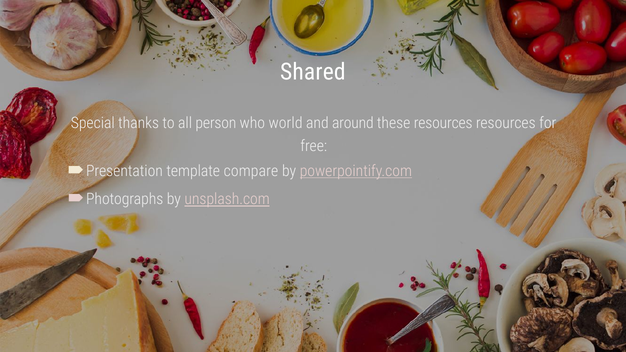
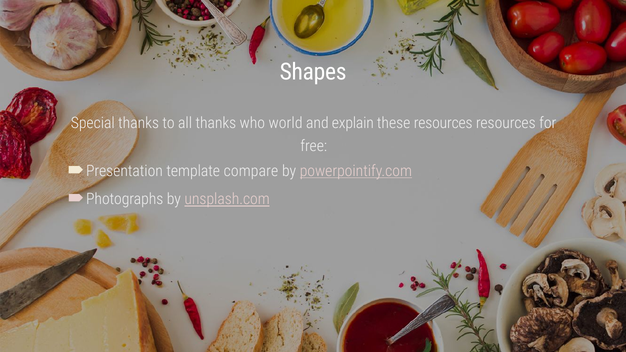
Shared: Shared -> Shapes (313, 72)
all person: person -> thanks (216, 123)
around: around -> explain (353, 123)
